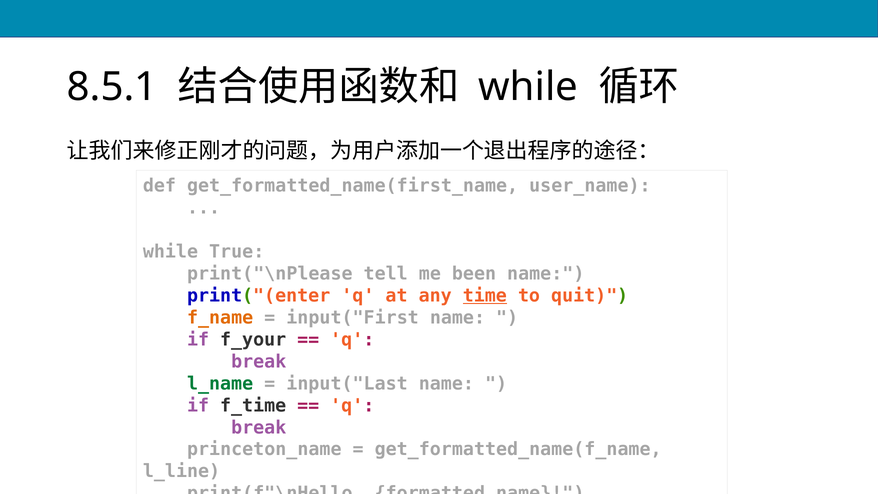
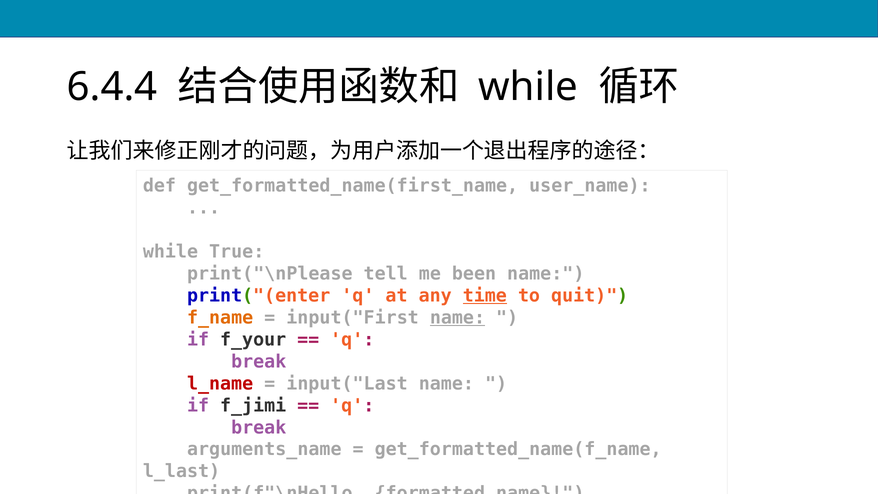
8.5.1: 8.5.1 -> 6.4.4 (112, 87)
name underline: none -> present (457, 318)
l_name colour: green -> red (220, 383)
f_time: f_time -> f_jimi (253, 405)
princeton_name: princeton_name -> arguments_name (264, 449)
l_line: l_line -> l_last (182, 471)
